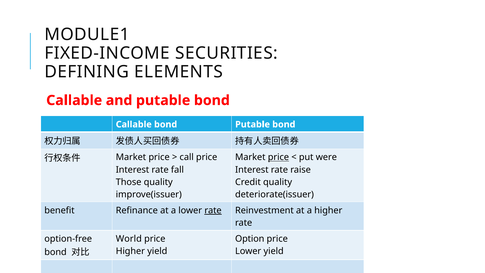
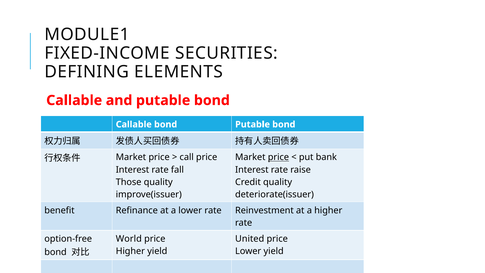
were: were -> bank (326, 157)
rate underline: present -> none (213, 210)
Option: Option -> United (250, 239)
